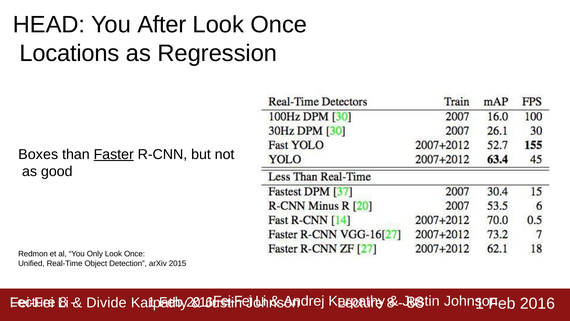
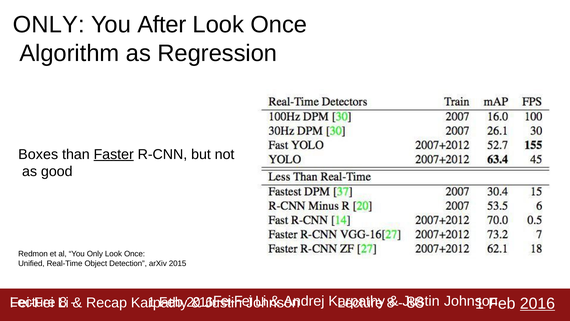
HEAD: HEAD -> ONLY (49, 25)
Locations: Locations -> Algorithm (69, 53)
Divide: Divide -> Recap (107, 303)
2016 underline: none -> present (537, 303)
